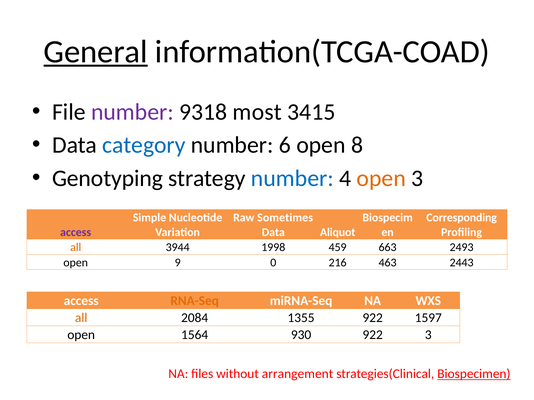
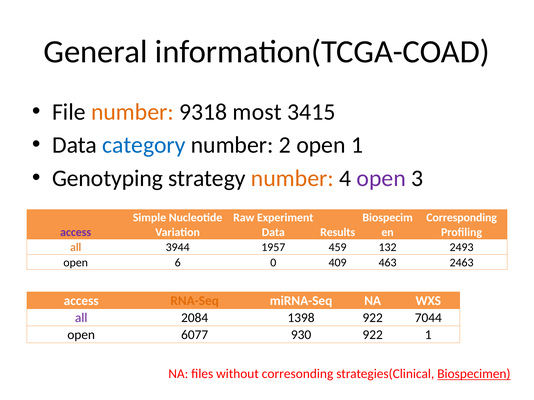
General underline: present -> none (96, 52)
number colour: purple -> orange (132, 112)
6: 6 -> 2 (285, 145)
open 8: 8 -> 1 (357, 145)
number colour: blue -> orange (292, 178)
open colour: orange -> purple (381, 178)
Sometimes: Sometimes -> Experiment (285, 218)
Aliquot: Aliquot -> Results (338, 232)
1998: 1998 -> 1957 (273, 248)
663: 663 -> 132 (388, 248)
9: 9 -> 6 (178, 263)
216: 216 -> 409 (338, 263)
2443: 2443 -> 2463 (462, 263)
all colour: orange -> purple (81, 318)
1355: 1355 -> 1398 (301, 318)
1597: 1597 -> 7044 (428, 318)
1564: 1564 -> 6077 (195, 335)
922 3: 3 -> 1 (428, 335)
arrangement: arrangement -> corresonding (298, 374)
